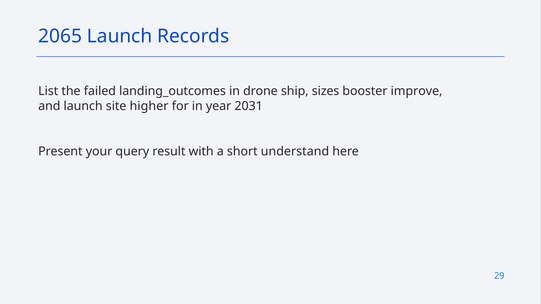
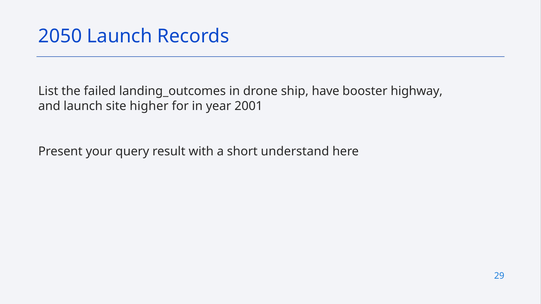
2065: 2065 -> 2050 (60, 36)
sizes: sizes -> have (326, 91)
improve: improve -> highway (417, 91)
2031: 2031 -> 2001 (249, 106)
